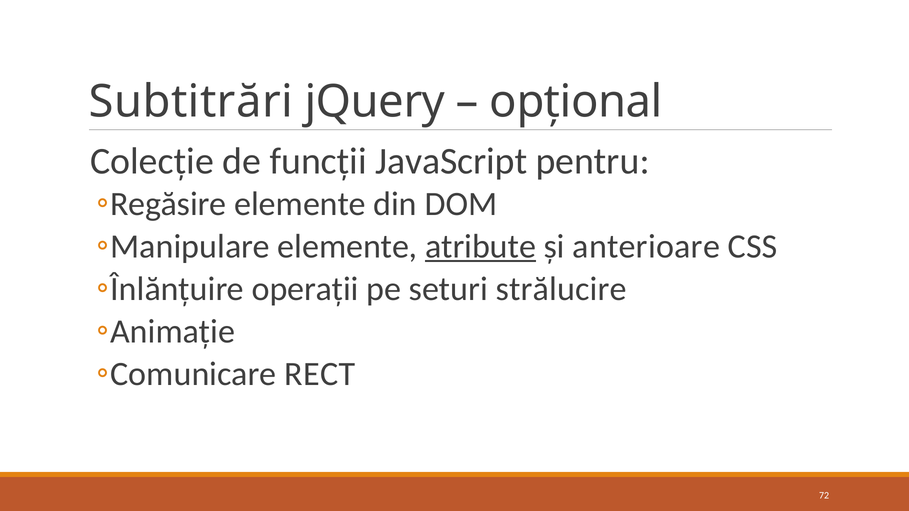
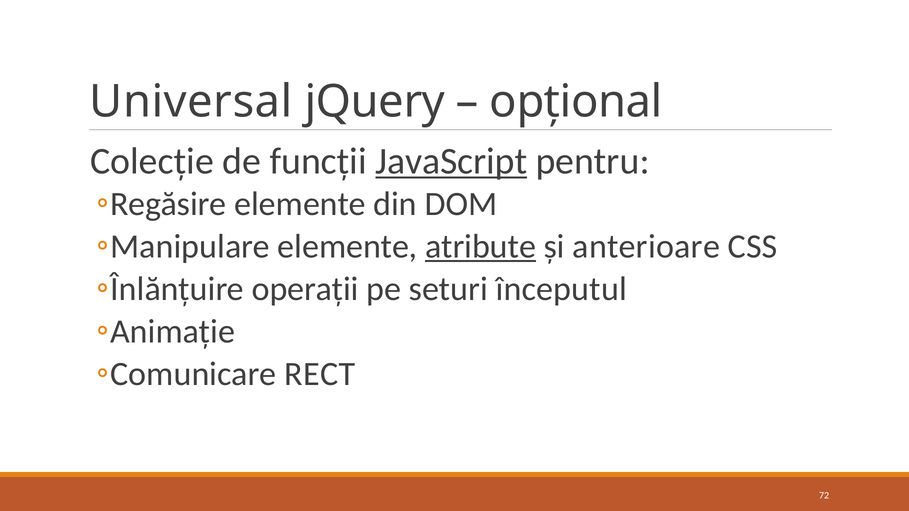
Subtitrări: Subtitrări -> Universal (191, 102)
JavaScript underline: none -> present (451, 161)
strălucire: strălucire -> începutul (561, 289)
